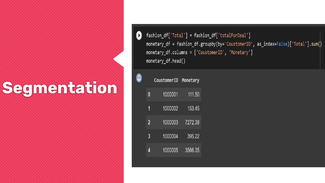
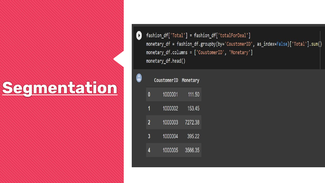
Segmentation underline: none -> present (60, 88)
